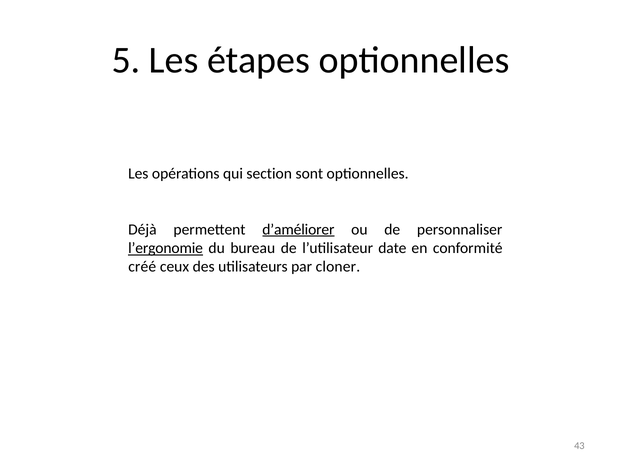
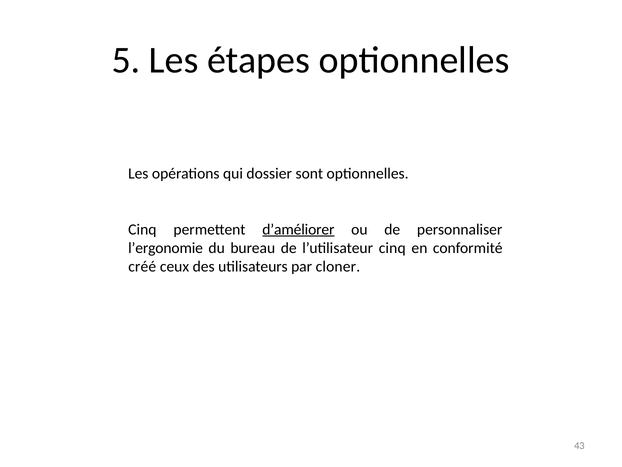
section: section -> dossier (269, 173)
Déjà: Déjà -> Cinq (142, 229)
l’ergonomie underline: present -> none (166, 248)
l’utilisateur date: date -> cinq (392, 248)
